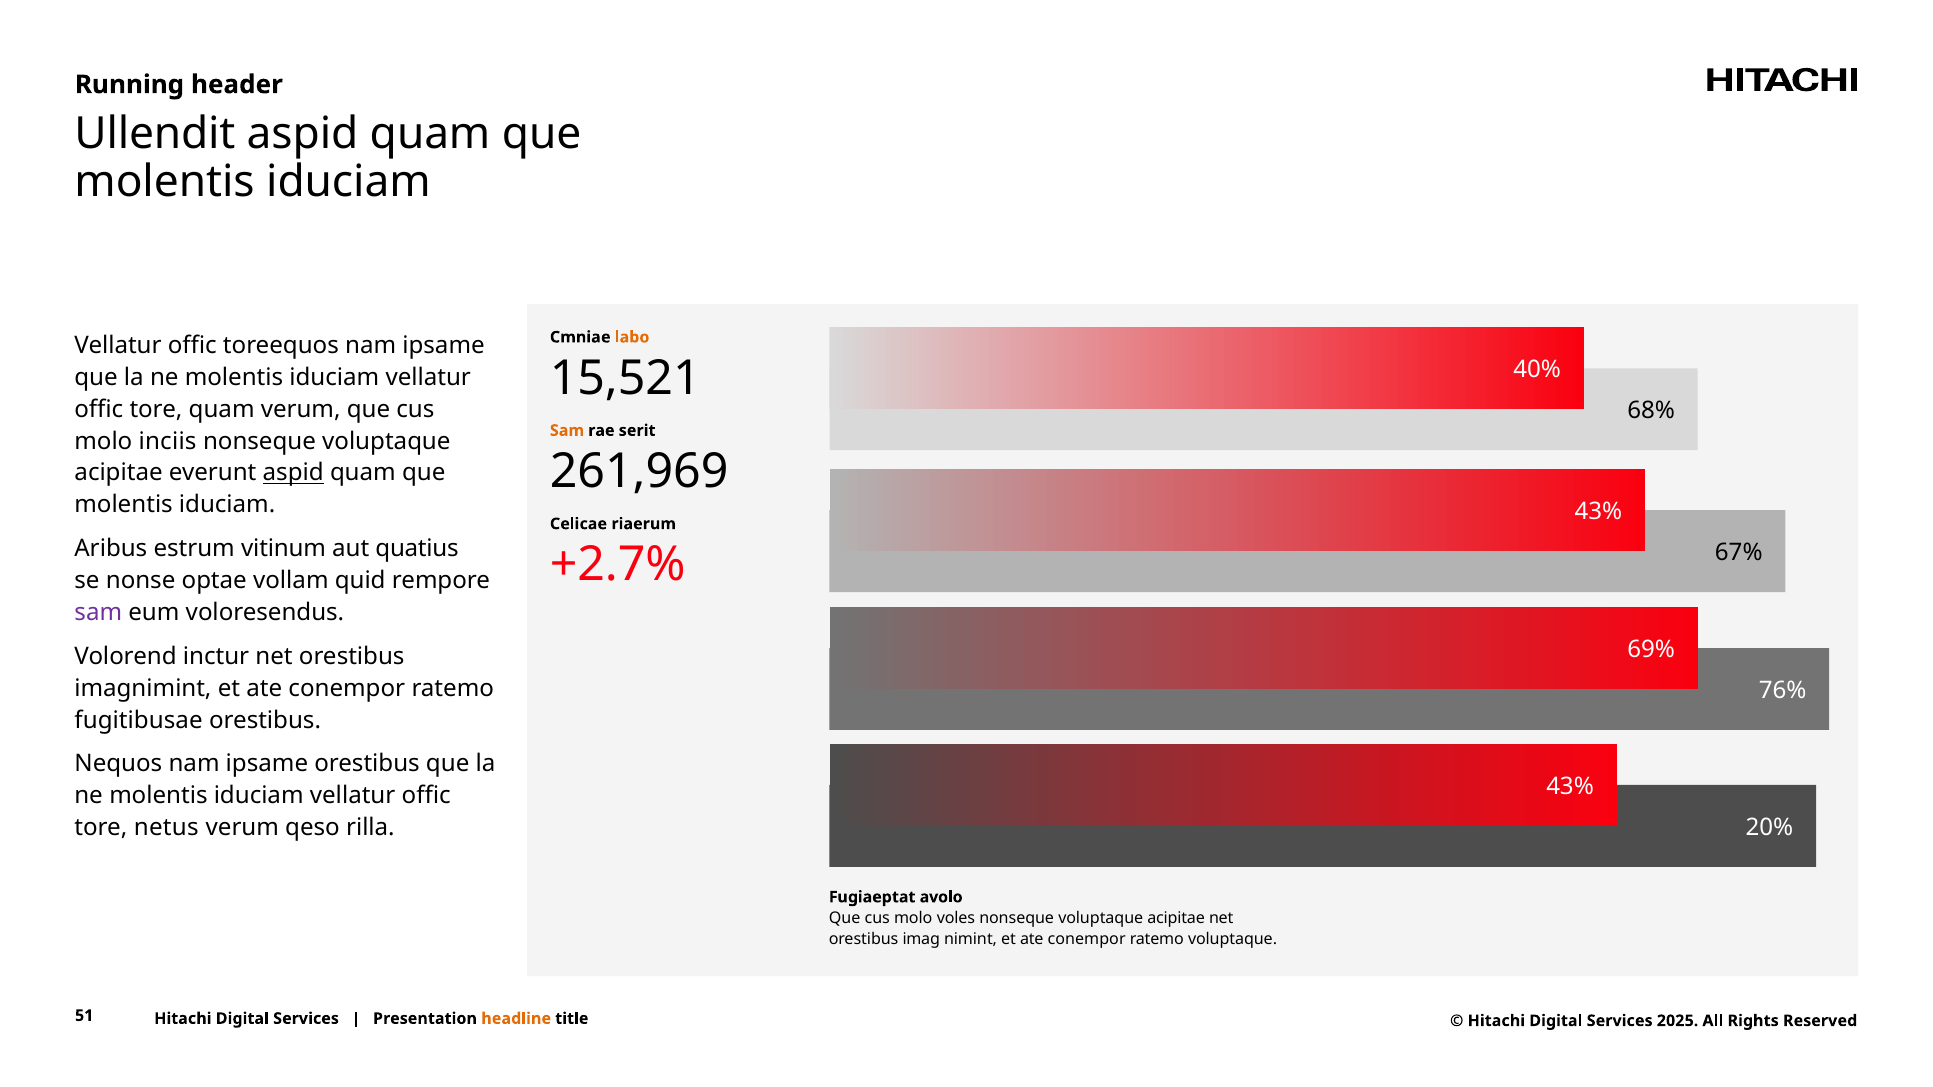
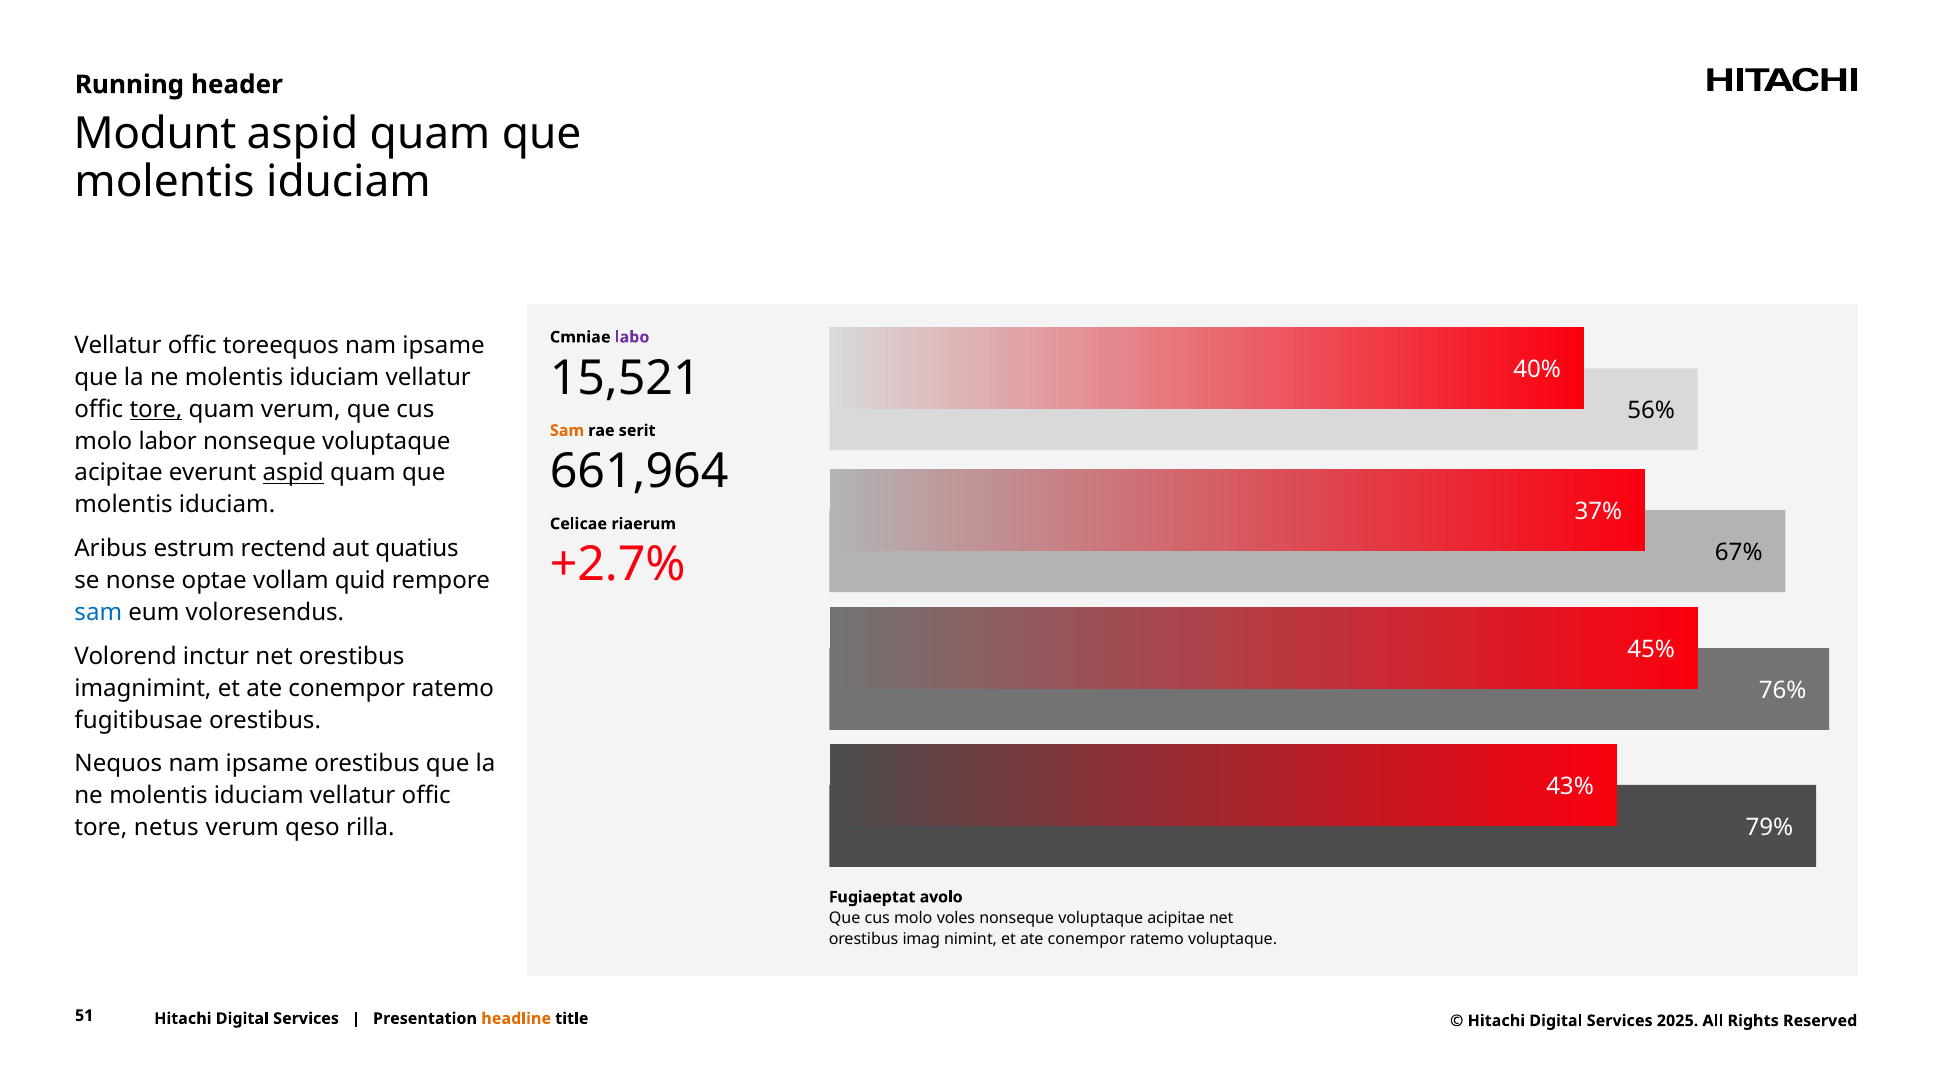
Ullendit: Ullendit -> Modunt (155, 134)
labo colour: orange -> purple (632, 337)
tore underline: none -> present (156, 409)
68%: 68% -> 56% (1651, 411)
inciis: inciis -> labor (168, 441)
261,969: 261,969 -> 661,964 (639, 472)
43%: 43% -> 37% (1598, 512)
vitinum: vitinum -> rectend (284, 549)
sam colour: purple -> blue (98, 613)
69%: 69% -> 45% (1651, 650)
20%: 20% -> 79% (1769, 828)
